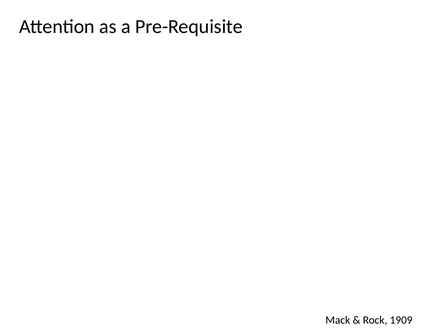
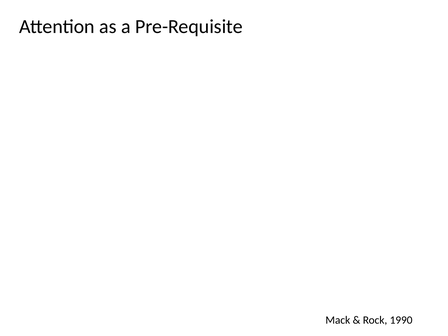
1909: 1909 -> 1990 (401, 320)
